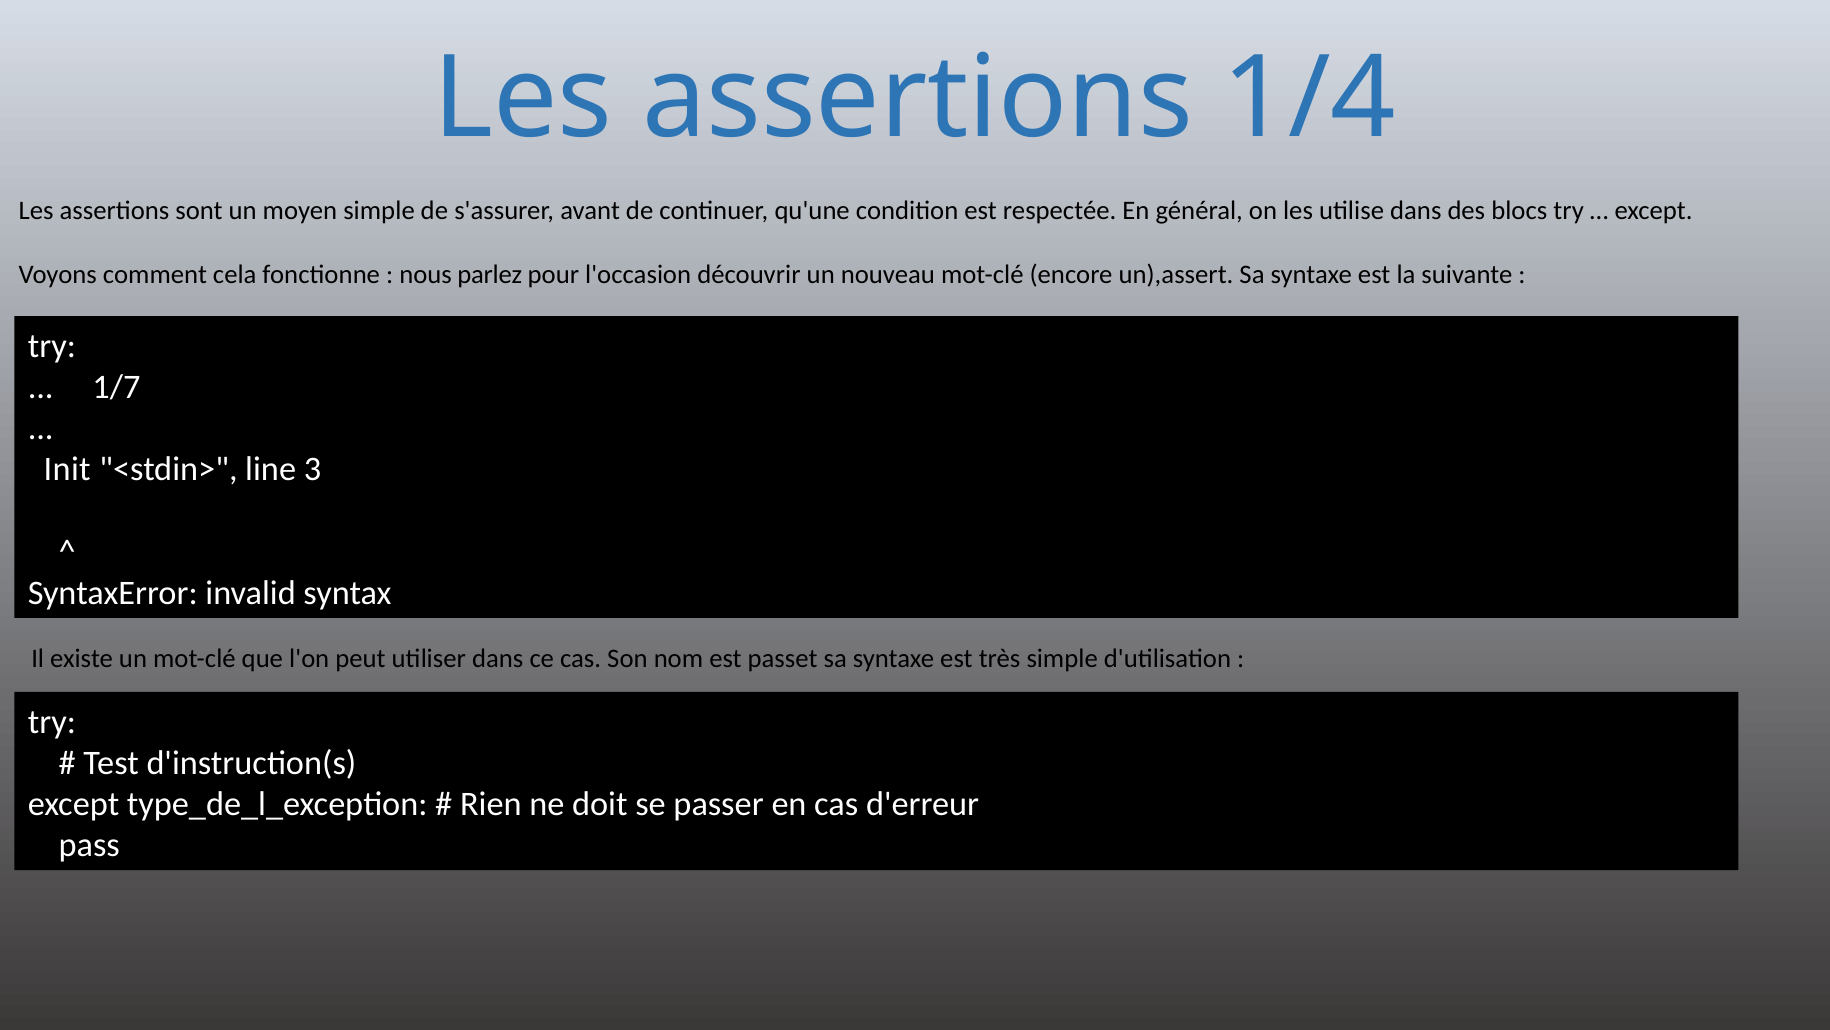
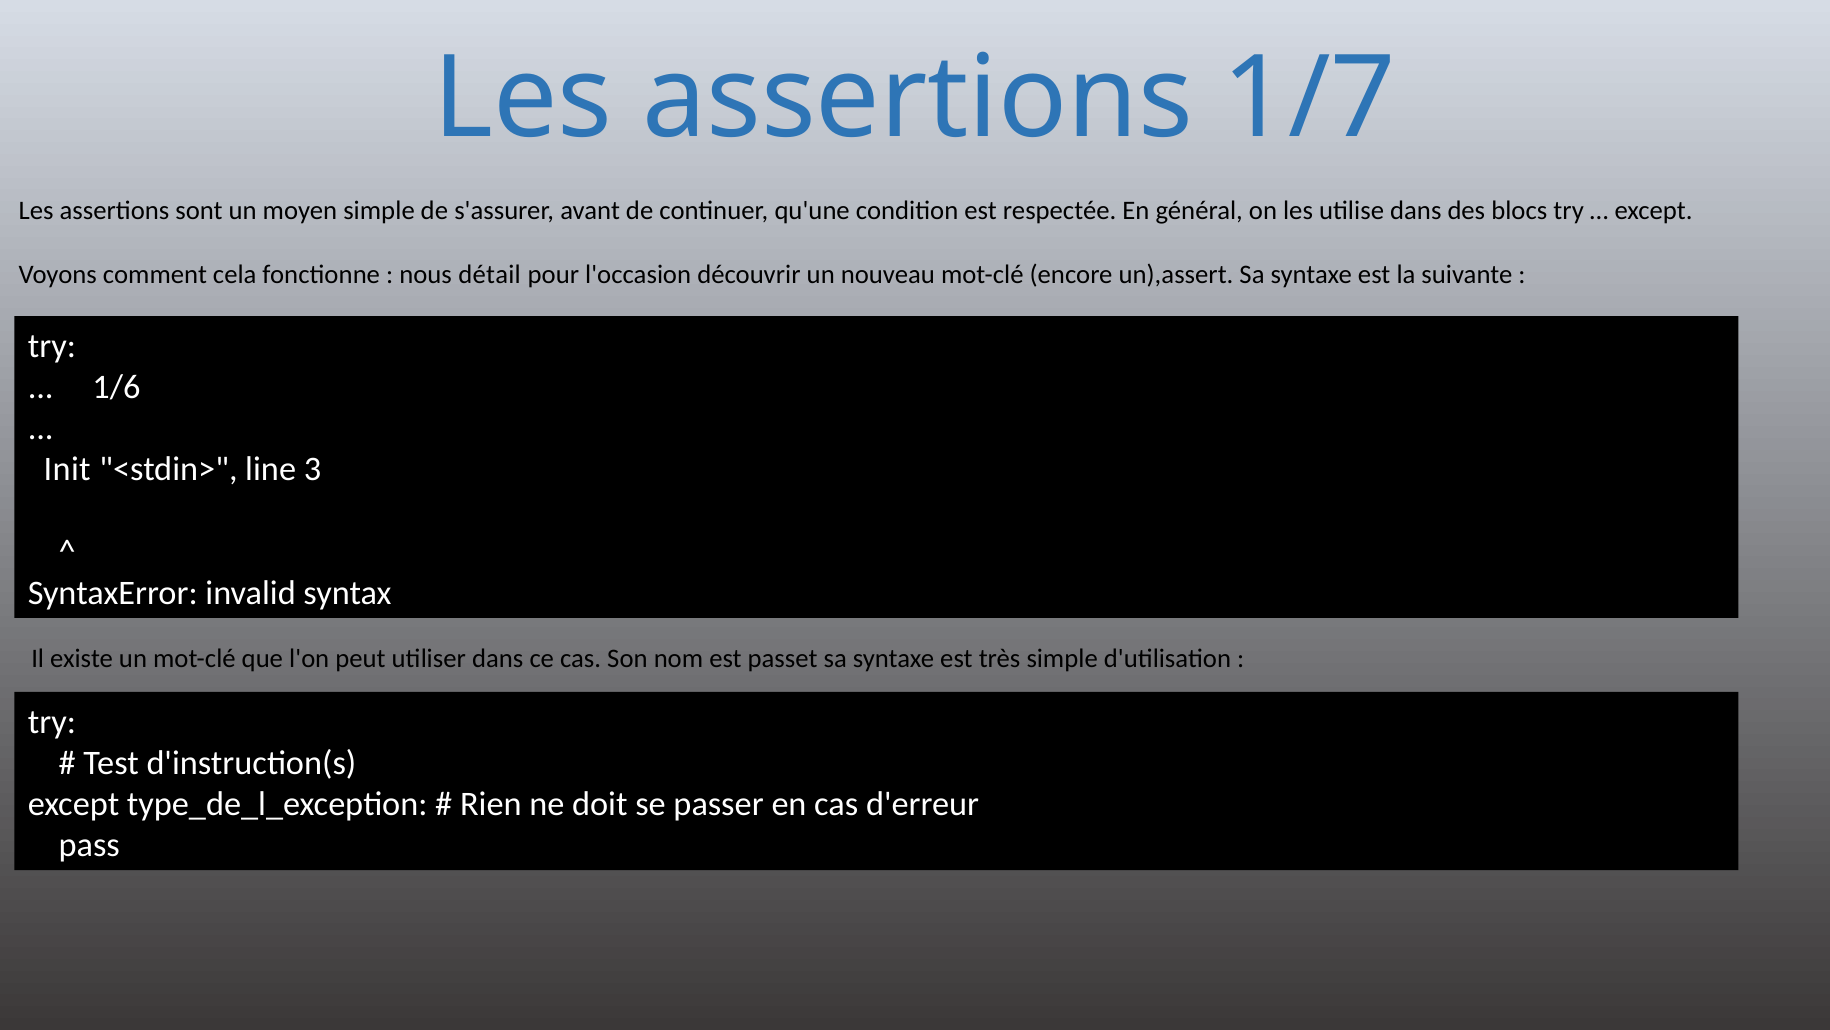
1/4: 1/4 -> 1/7 (1309, 99)
parlez: parlez -> détail (490, 275)
1/7: 1/7 -> 1/6 (116, 387)
